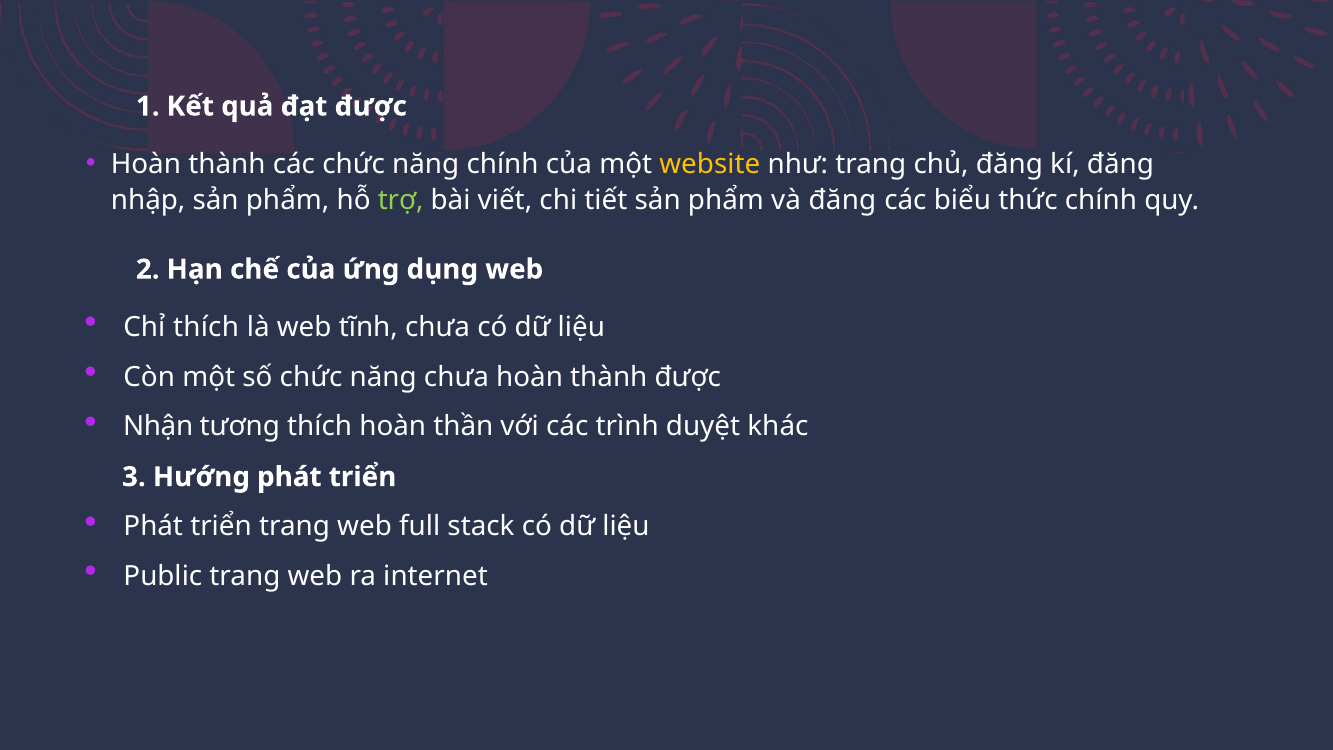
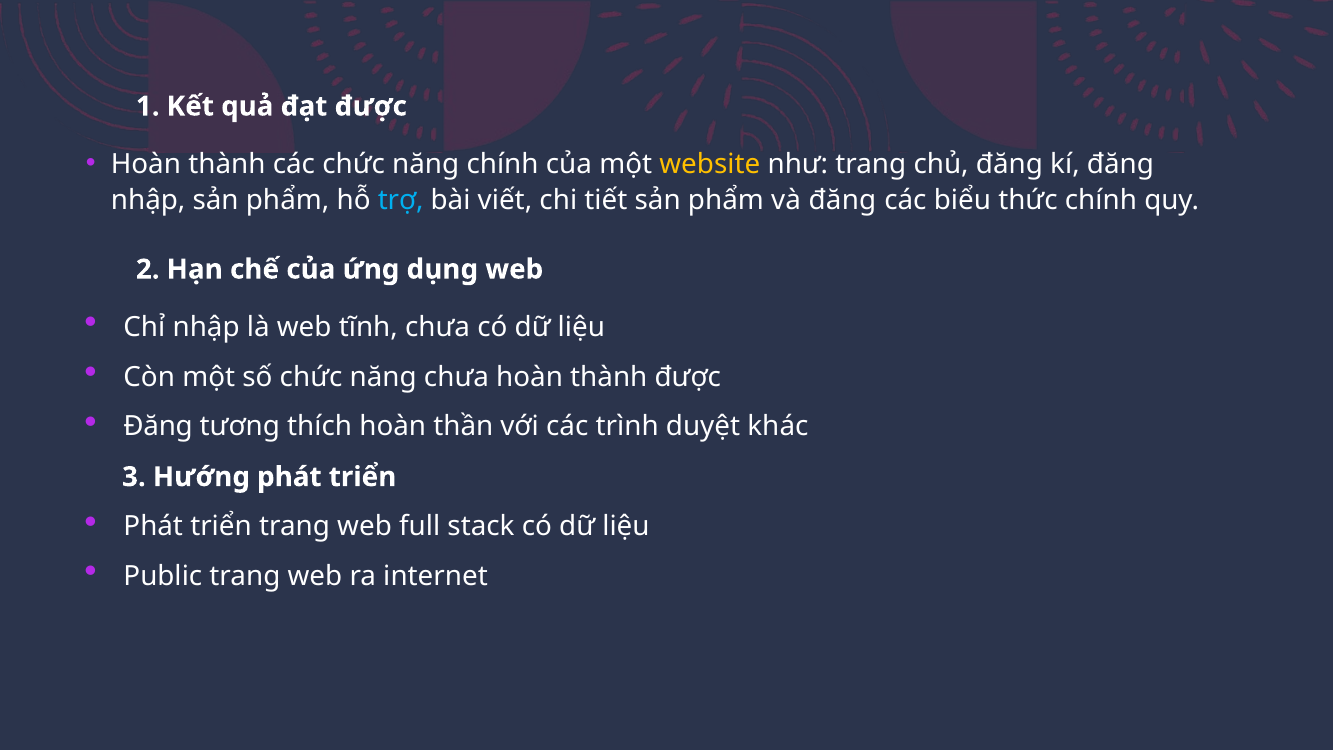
trợ colour: light green -> light blue (401, 200)
Chỉ thích: thích -> nhập (206, 327)
Nhận: Nhận -> Đăng (158, 426)
